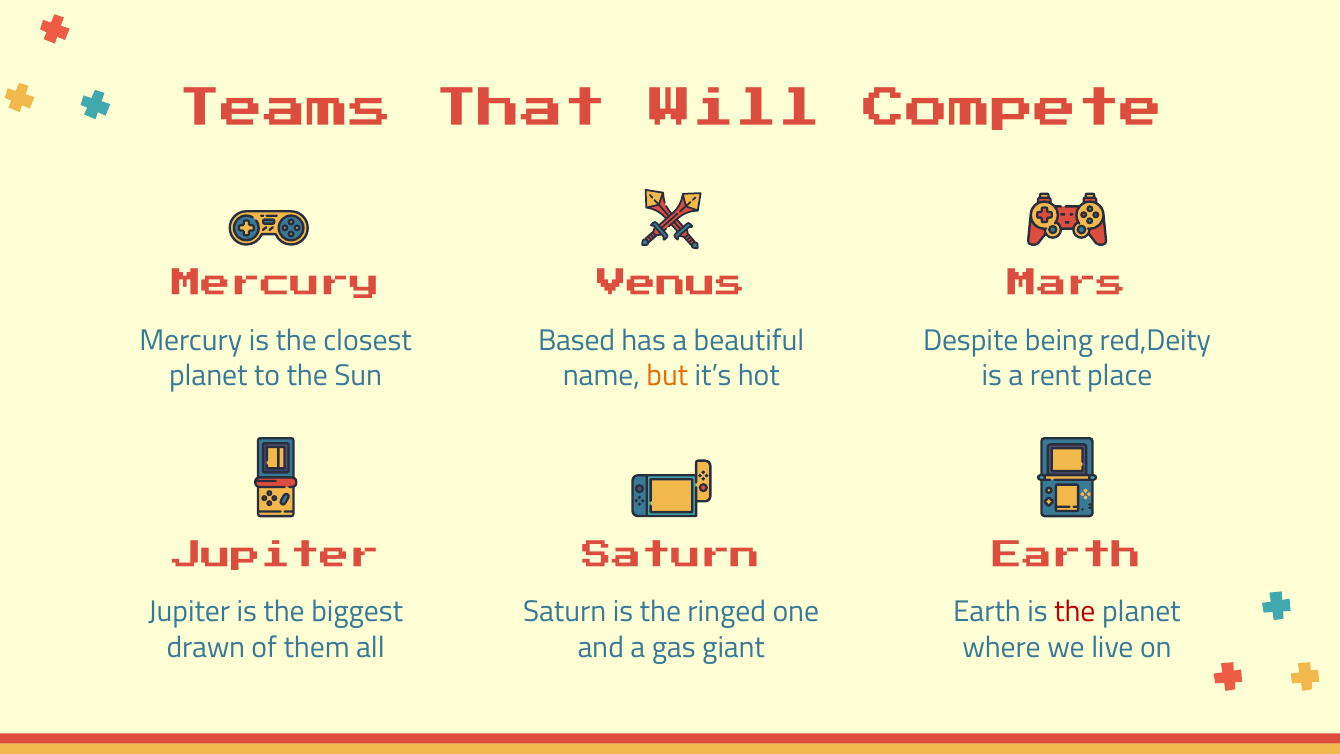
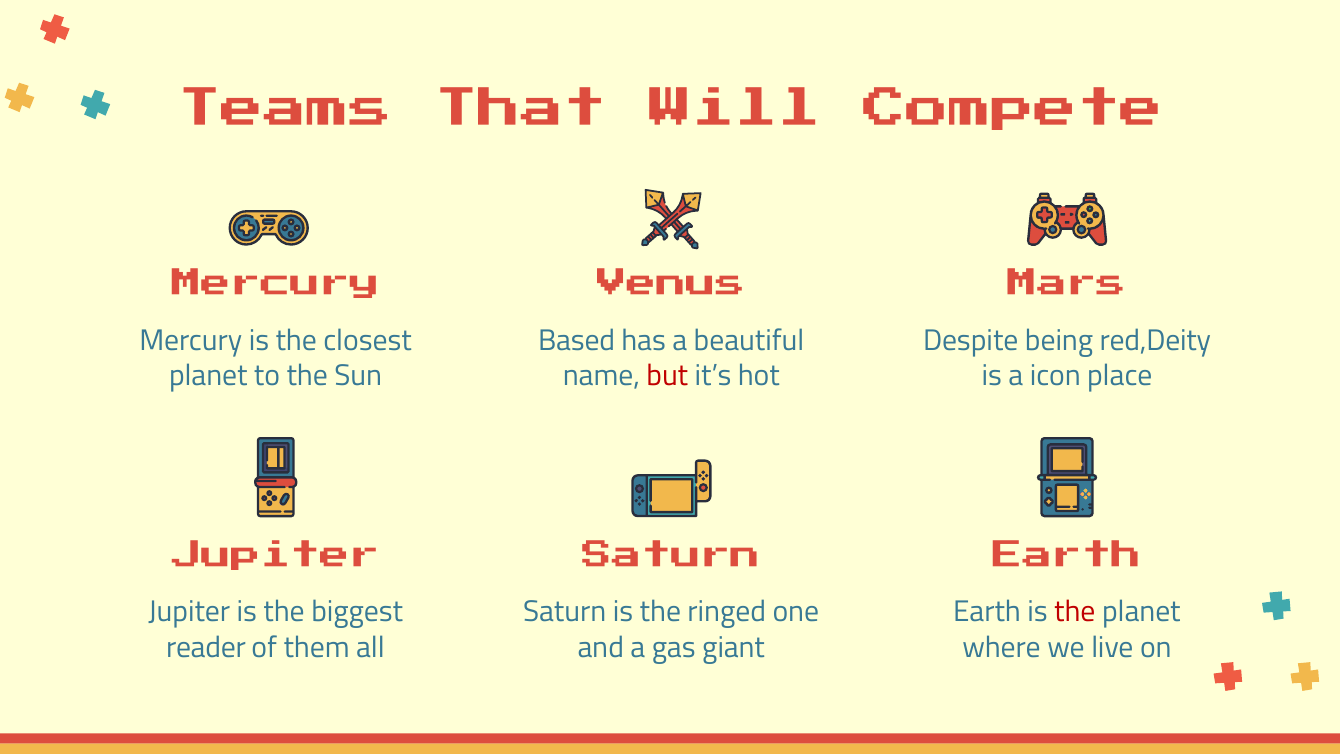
but colour: orange -> red (667, 376)
rent: rent -> icon (1055, 376)
drawn: drawn -> reader (206, 647)
